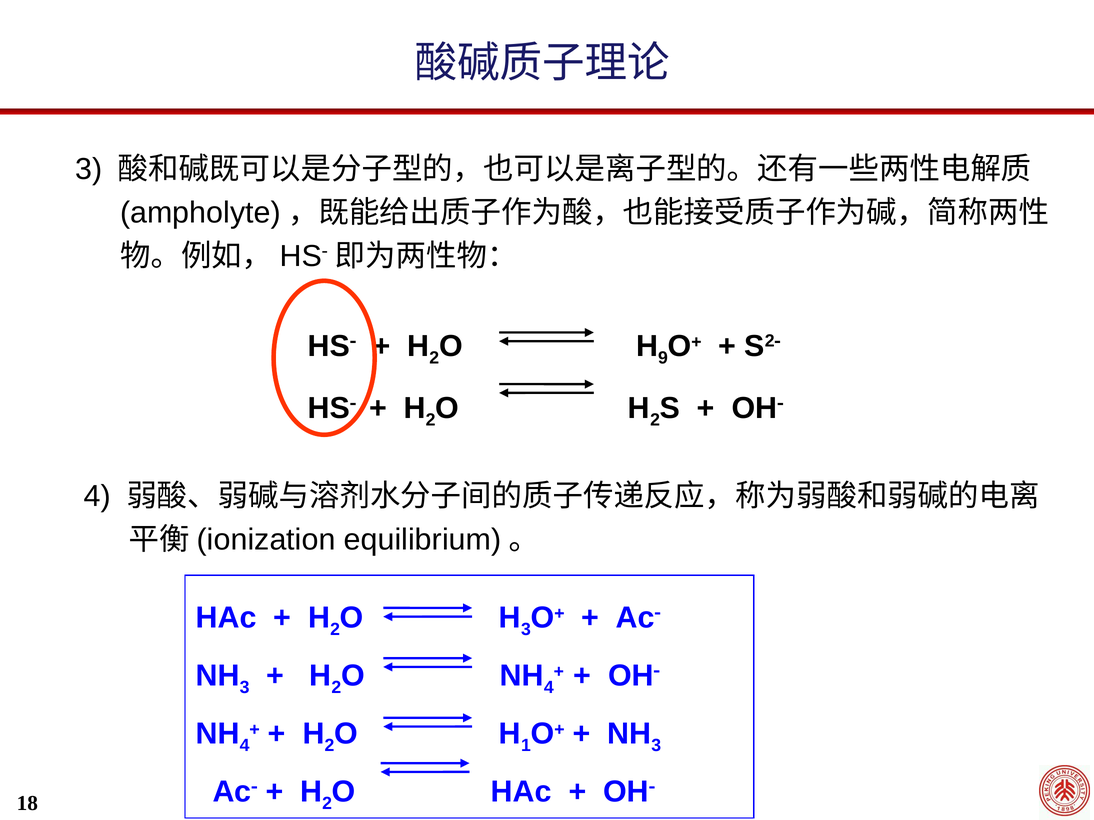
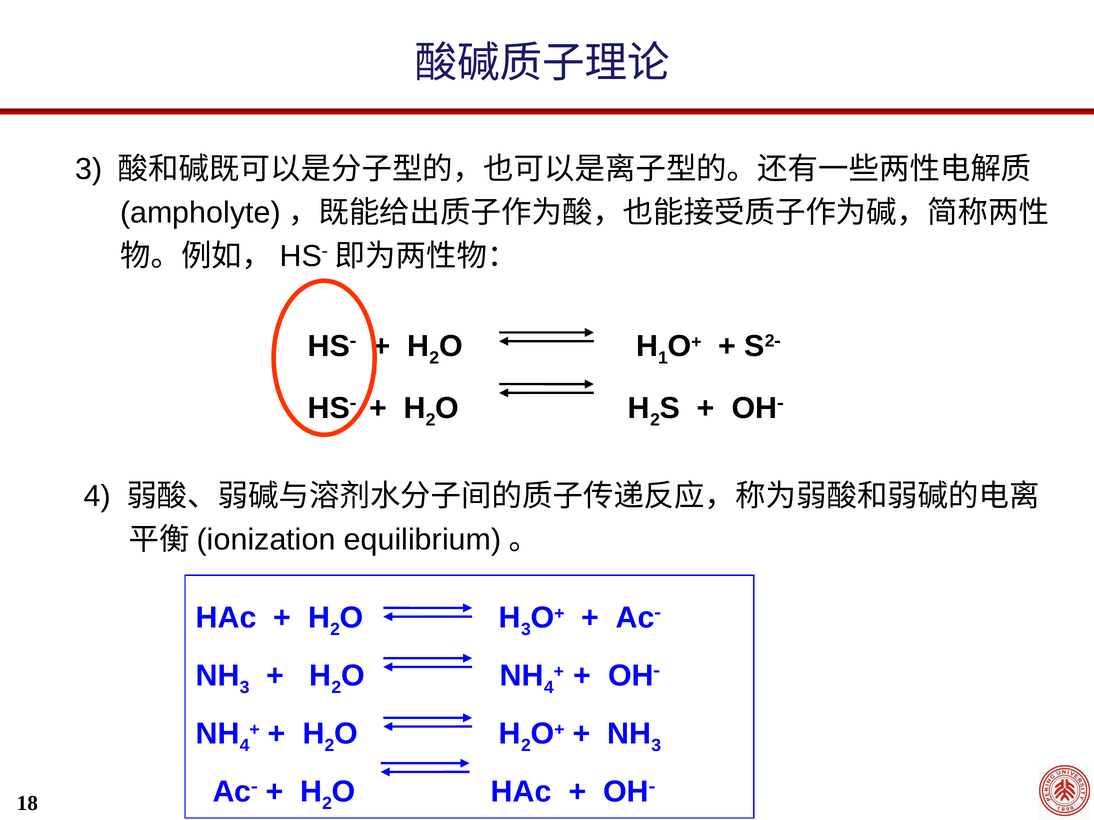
9: 9 -> 1 (663, 358)
1: 1 -> 2 (526, 746)
